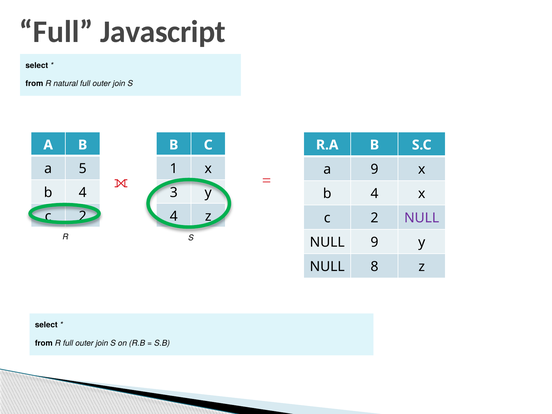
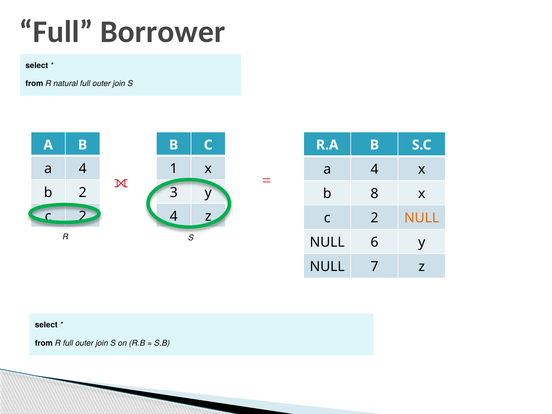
Javascript: Javascript -> Borrower (163, 32)
5: 5 -> 4 (83, 169)
9: 9 -> 4 (374, 169)
4: 4 -> 2 (83, 192)
4: 4 -> 8 (374, 194)
NULL colour: purple -> orange (422, 218)
NULL 9: 9 -> 6 (374, 242)
8: 8 -> 7 (374, 267)
